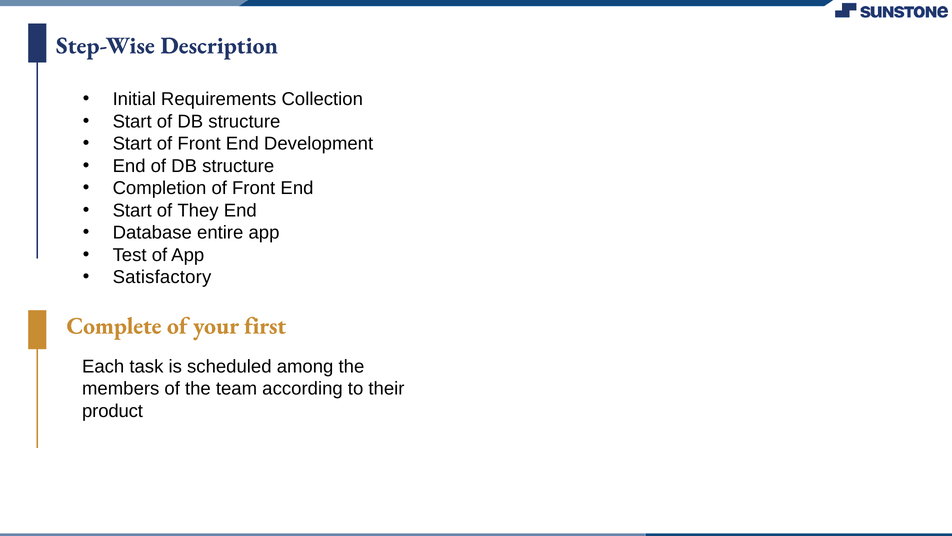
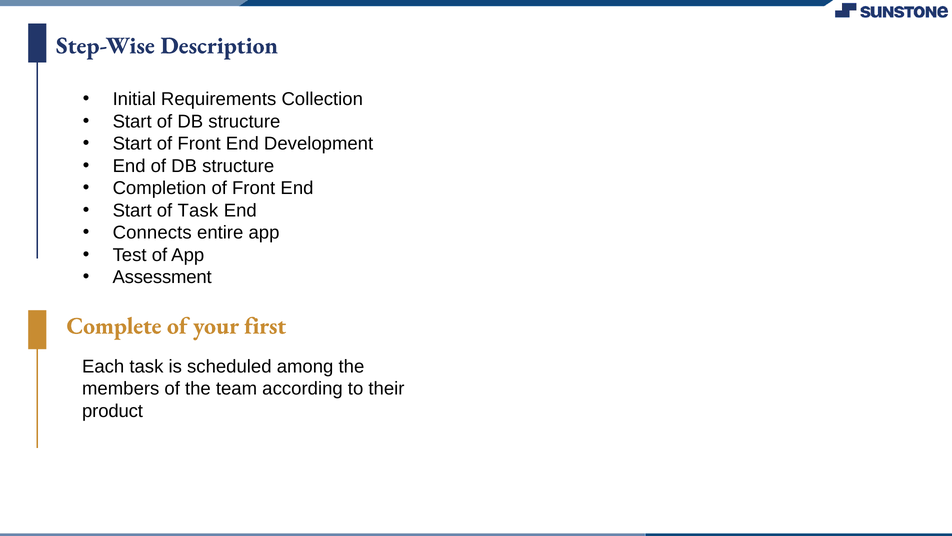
of They: They -> Task (198, 210)
Database: Database -> Connects (152, 232)
Satisfactory: Satisfactory -> Assessment (162, 277)
